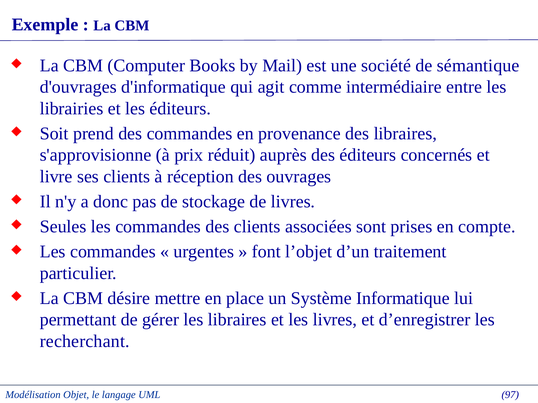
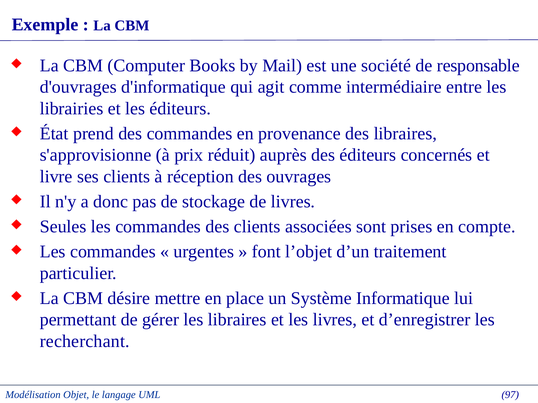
sémantique: sémantique -> responsable (478, 66)
Soit: Soit -> État (54, 134)
